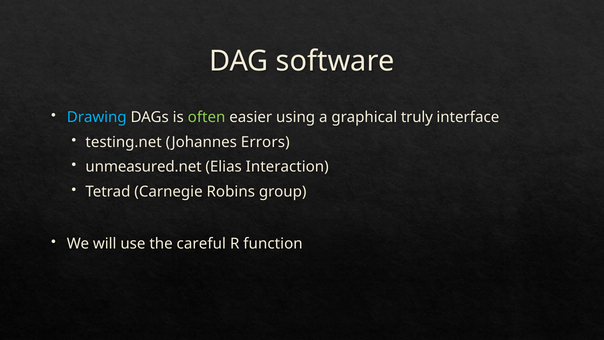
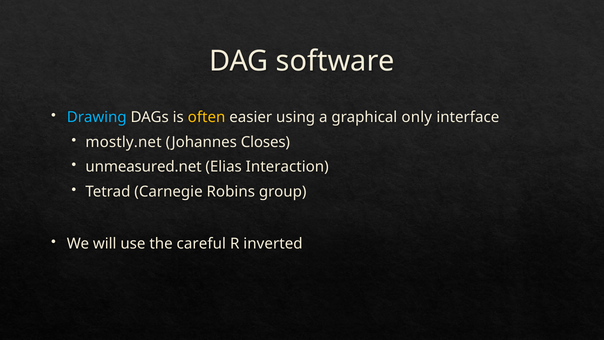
often colour: light green -> yellow (207, 117)
truly: truly -> only (417, 117)
testing.net: testing.net -> mostly.net (124, 142)
Errors: Errors -> Closes (265, 142)
function: function -> inverted (273, 243)
